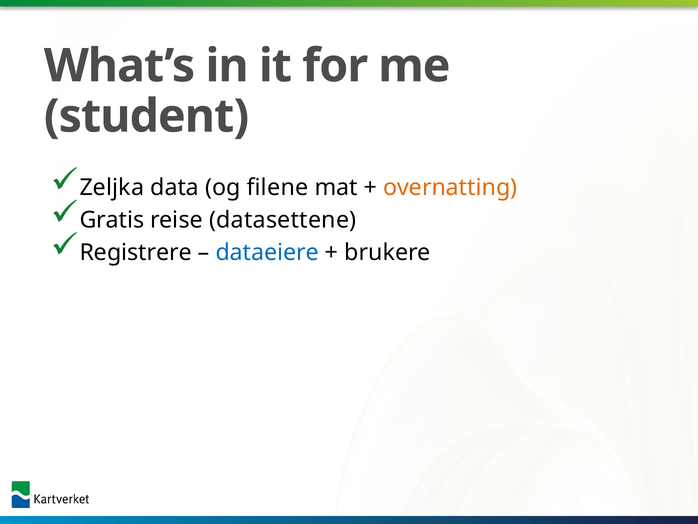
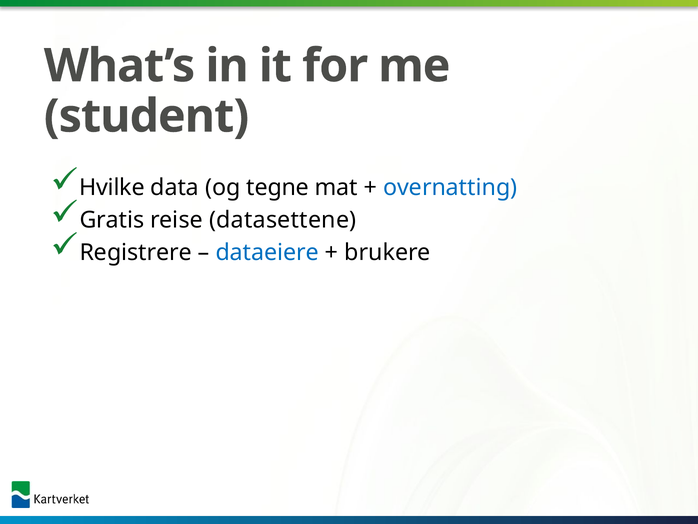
Zeljka: Zeljka -> Hvilke (112, 187)
filene: filene -> tegne (278, 187)
overnatting colour: orange -> blue (450, 187)
